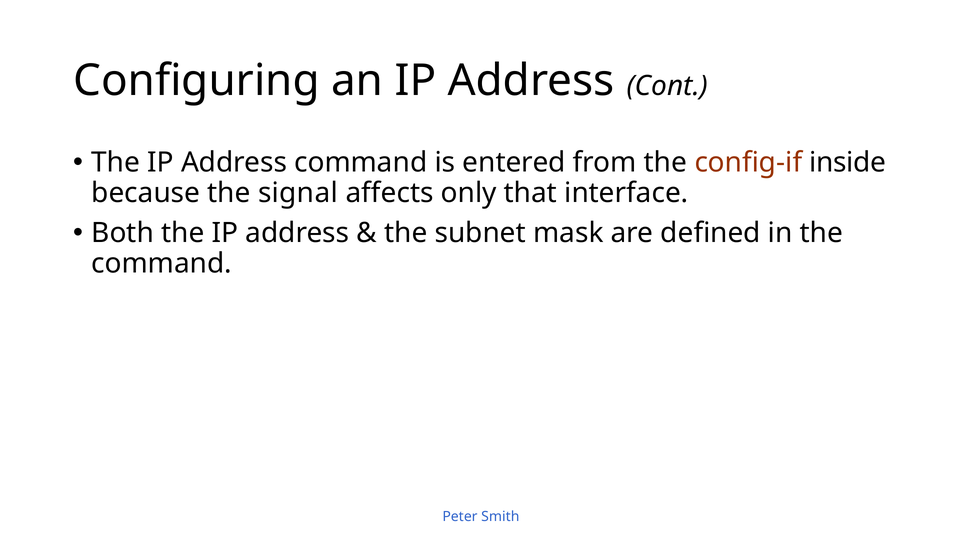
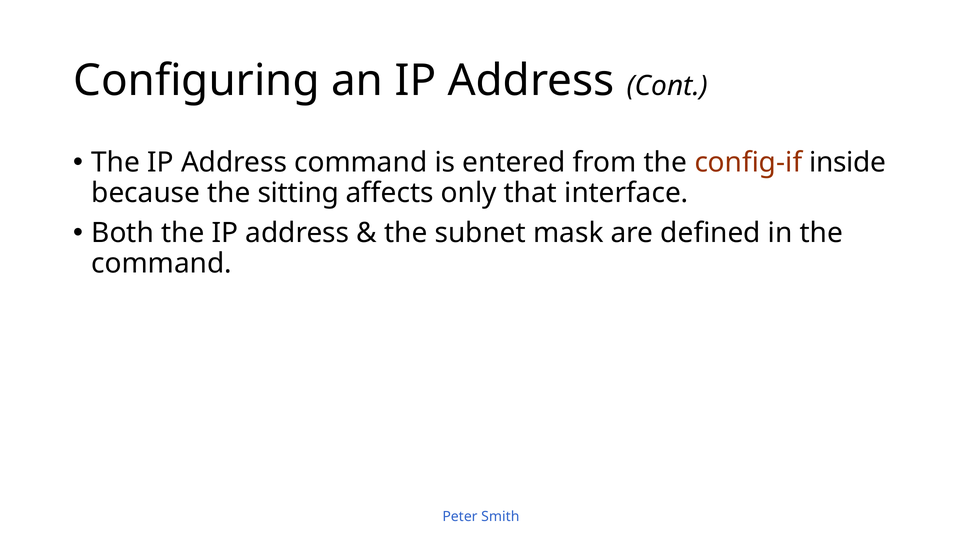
signal: signal -> sitting (298, 193)
